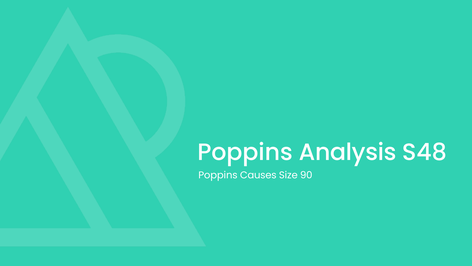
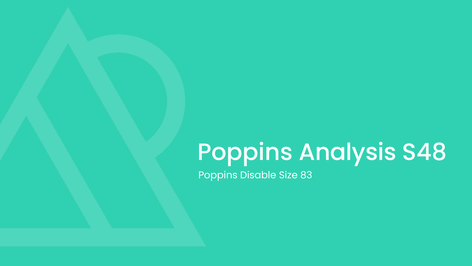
Causes: Causes -> Disable (258, 175)
90: 90 -> 83 (306, 175)
